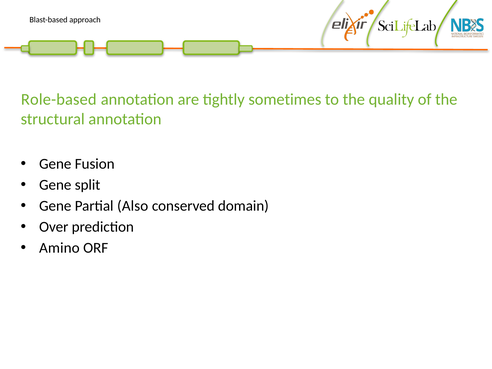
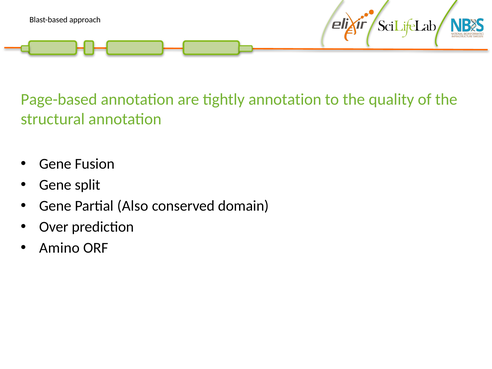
Role-based: Role-based -> Page-based (59, 100)
tightly sometimes: sometimes -> annotation (285, 100)
